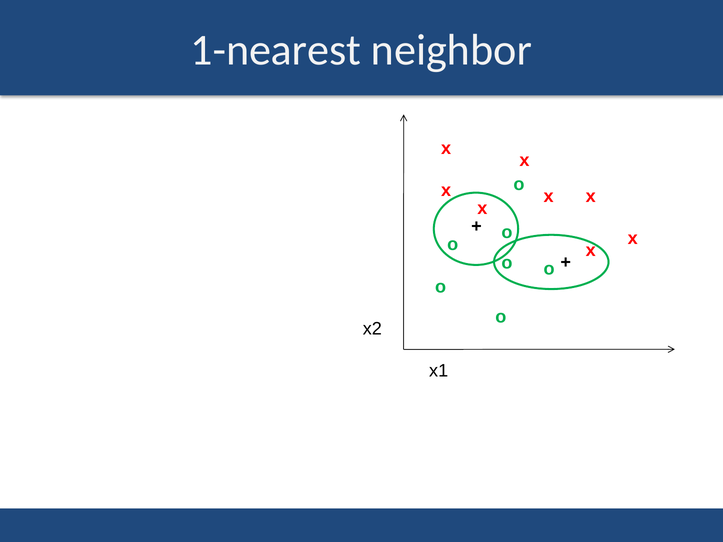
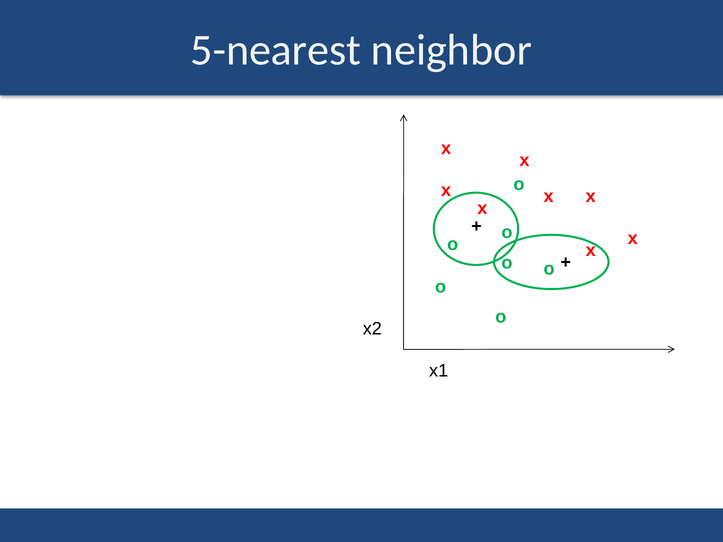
1-nearest: 1-nearest -> 5-nearest (276, 50)
